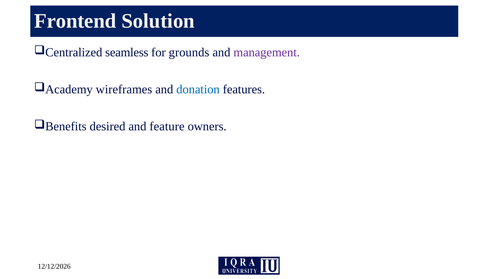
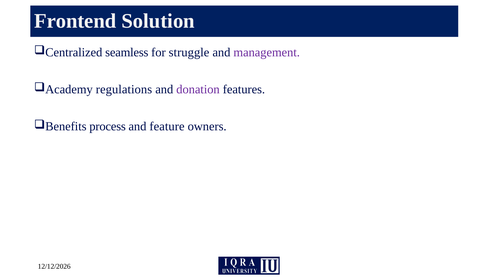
grounds: grounds -> struggle (189, 52)
wireframes: wireframes -> regulations (124, 89)
donation colour: blue -> purple (198, 89)
desired: desired -> process (108, 126)
